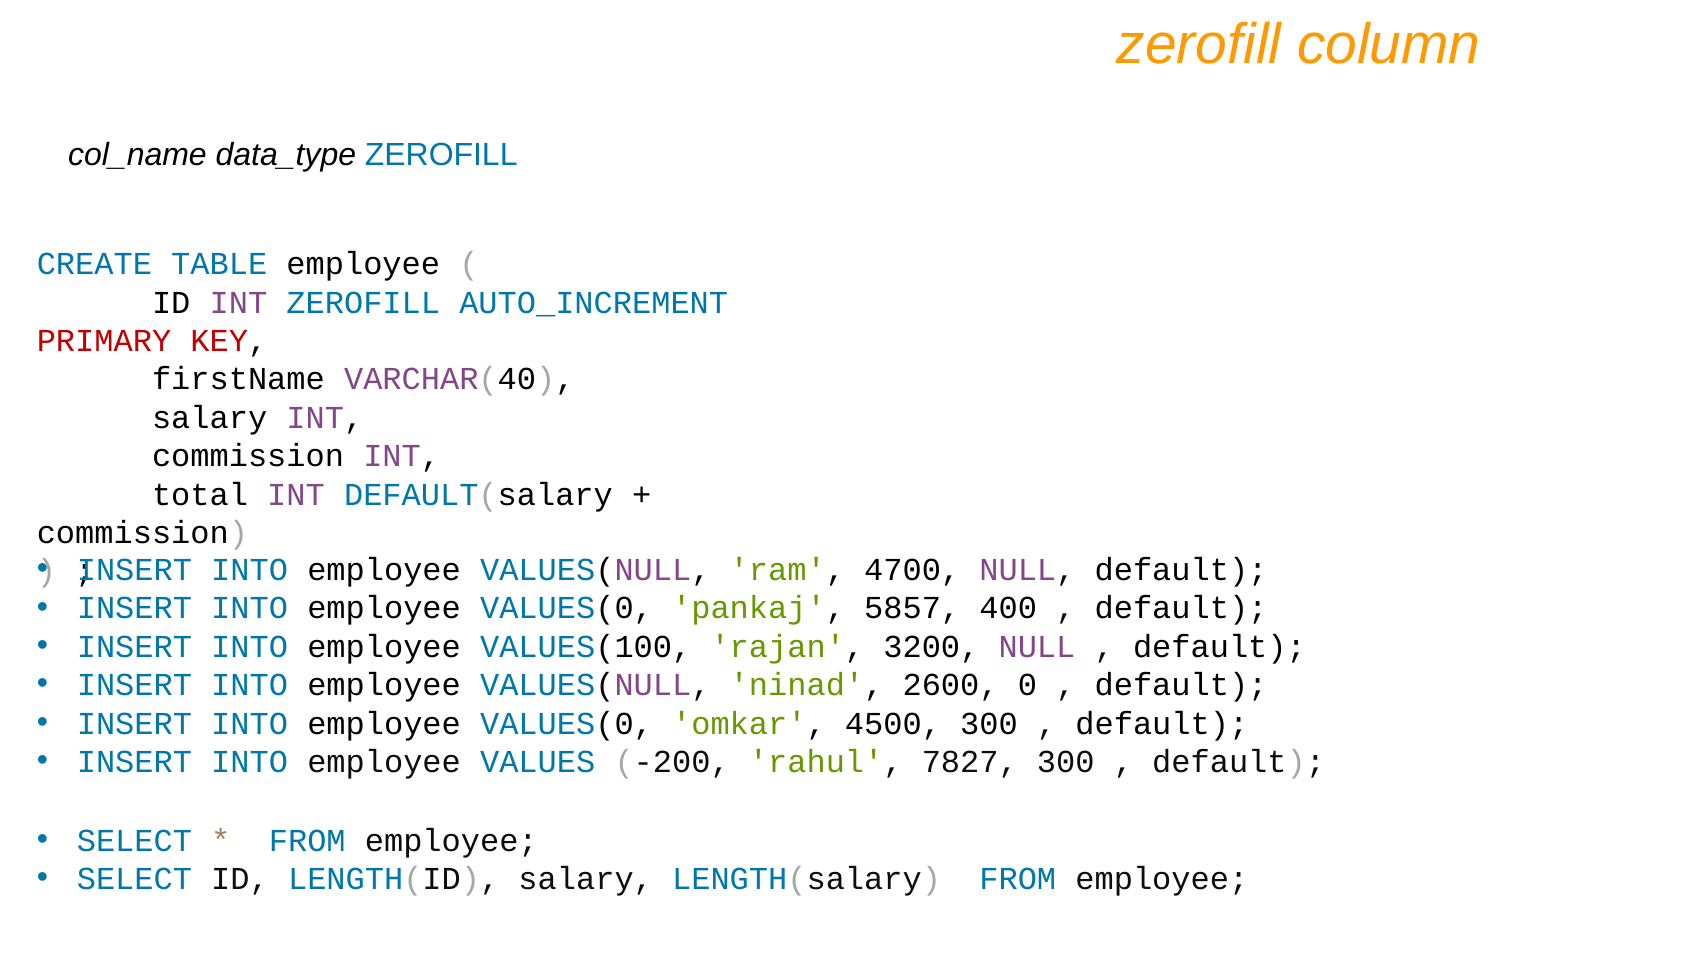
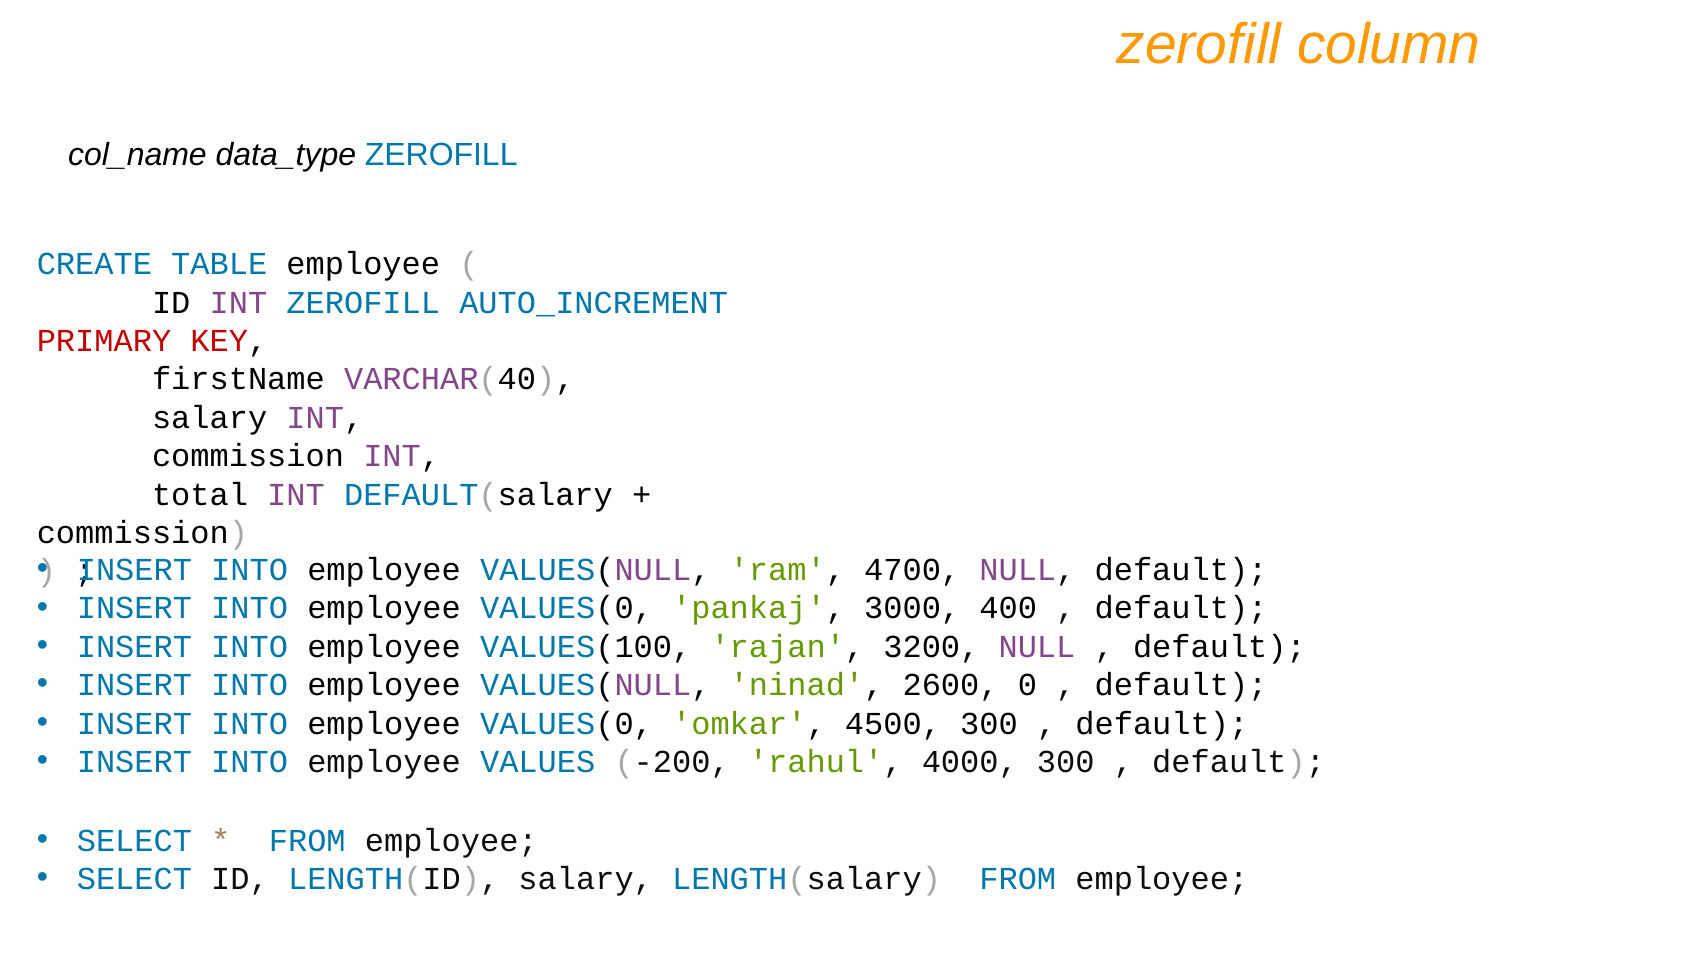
5857: 5857 -> 3000 (912, 608)
7827: 7827 -> 4000 (970, 762)
